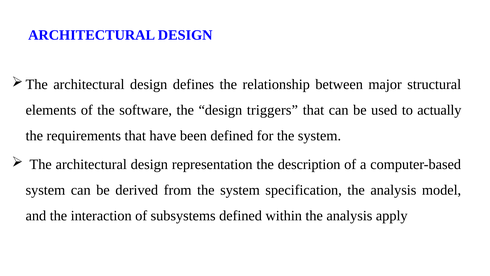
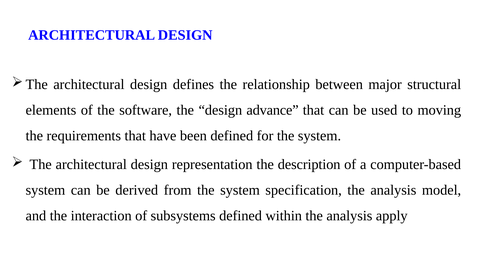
triggers: triggers -> advance (273, 110)
actually: actually -> moving (439, 110)
